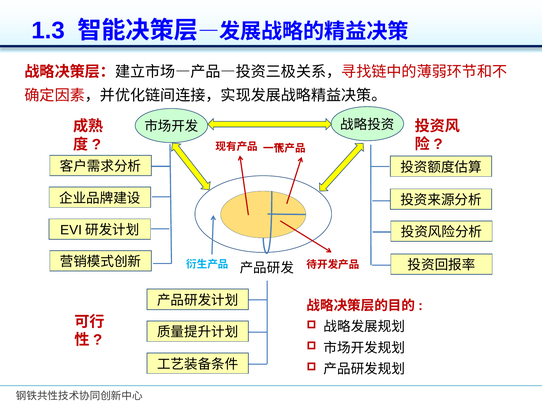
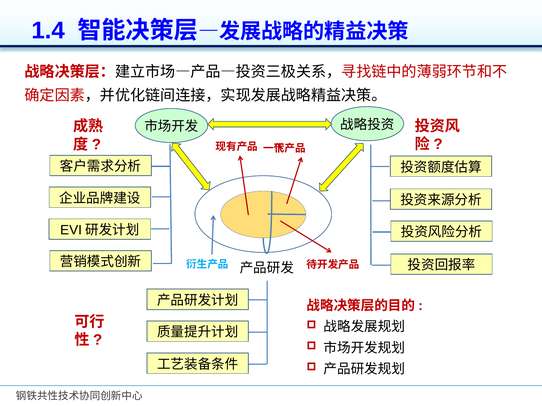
1.3: 1.3 -> 1.4 (48, 30)
